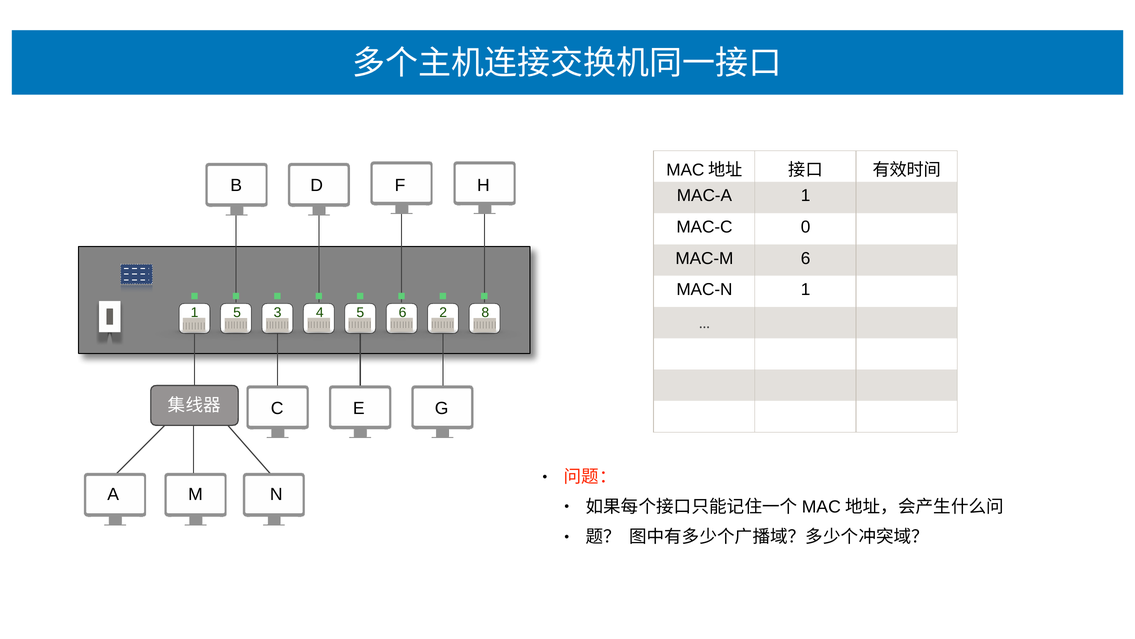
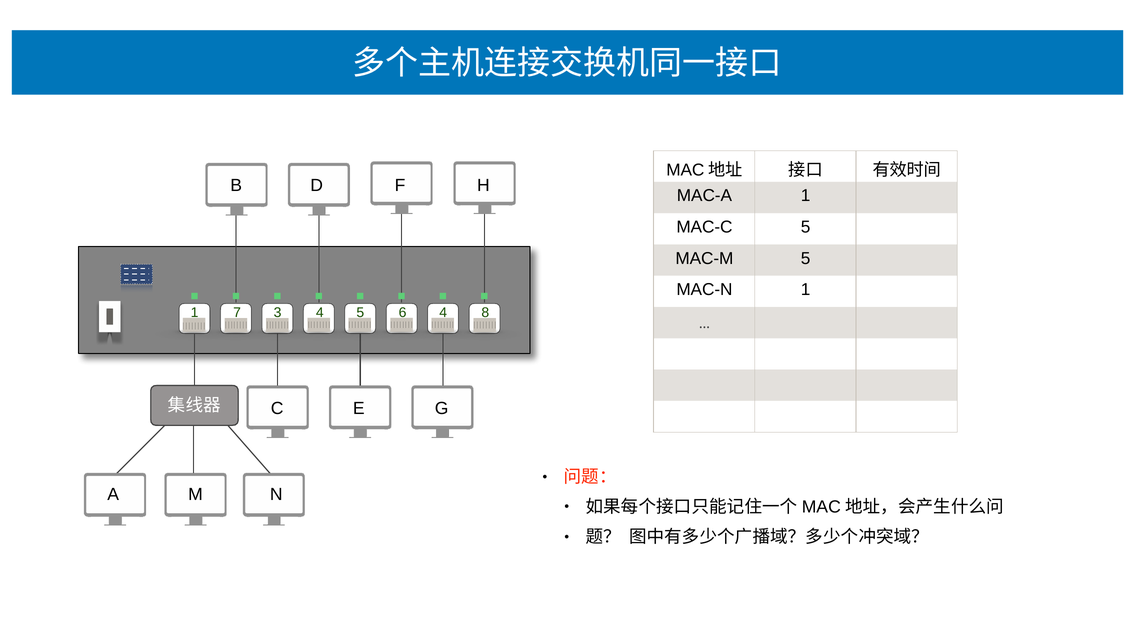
MAC-C 0: 0 -> 5 (806, 227)
MAC-M 6: 6 -> 5 (806, 258)
1 5: 5 -> 7 (237, 313)
6 2: 2 -> 4 (443, 313)
